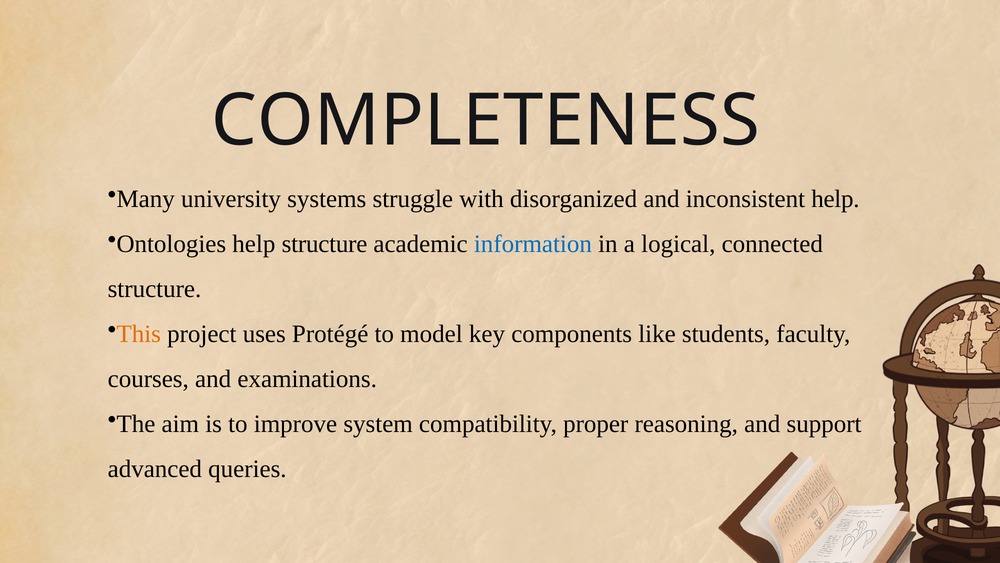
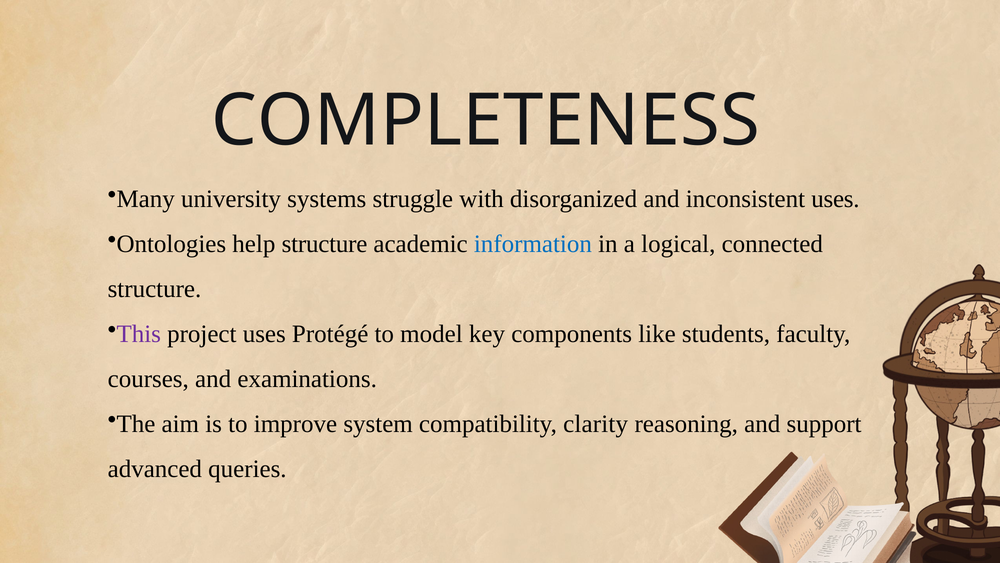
inconsistent help: help -> uses (835, 199)
This colour: orange -> purple (139, 334)
proper: proper -> clarity (596, 424)
